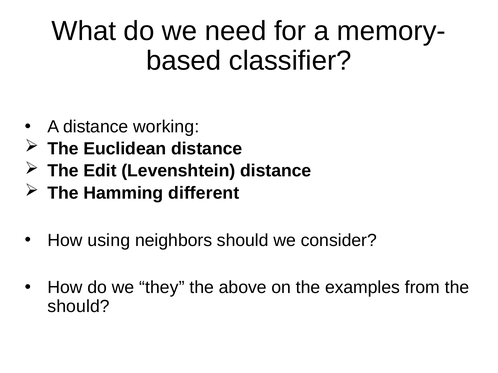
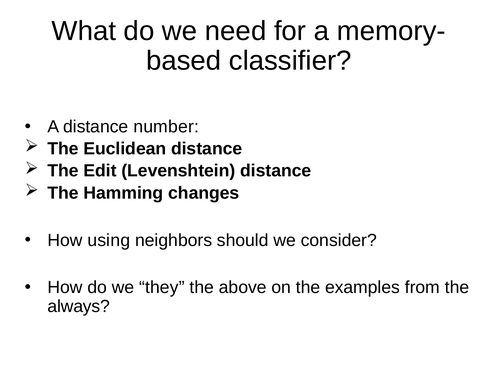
working: working -> number (166, 127)
different: different -> changes (204, 193)
should: should -> always (79, 307)
